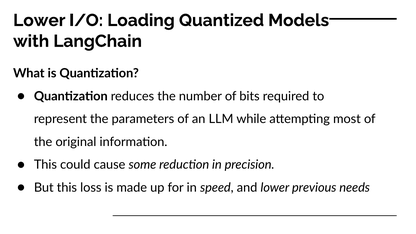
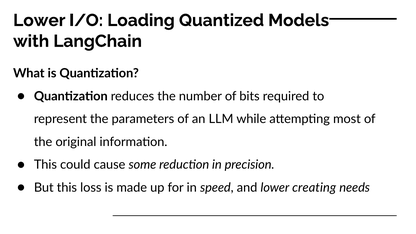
previous: previous -> creating (314, 188)
